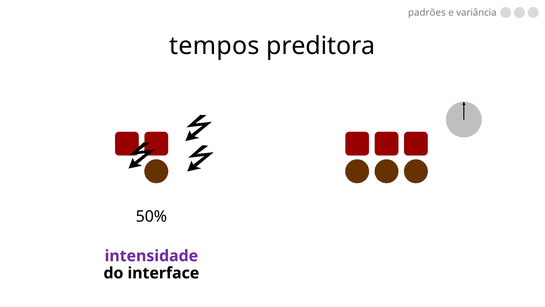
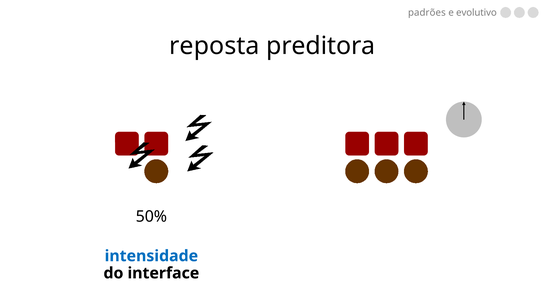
variância: variância -> evolutivo (476, 13)
tempos: tempos -> reposta (214, 46)
intensidade colour: purple -> blue (151, 256)
